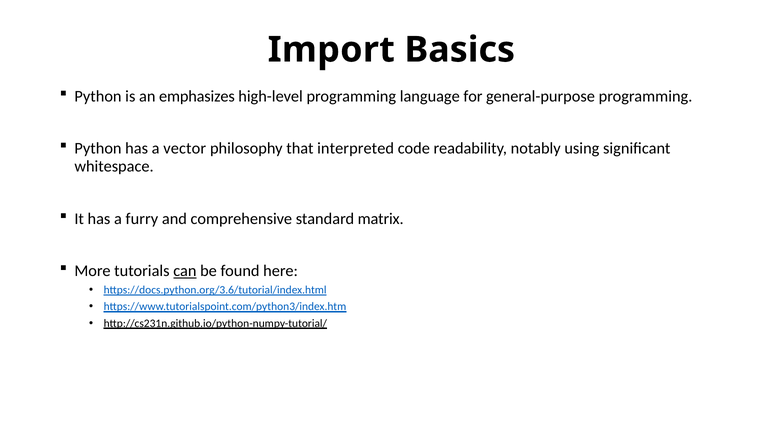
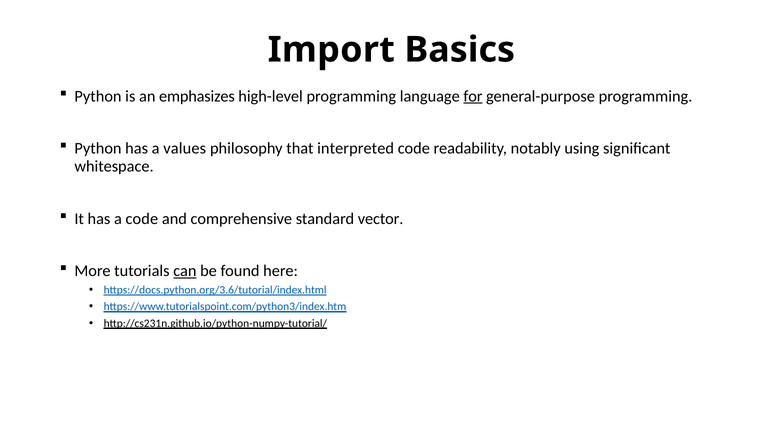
for underline: none -> present (473, 96)
vector: vector -> values (185, 149)
a furry: furry -> code (142, 219)
matrix: matrix -> vector (381, 219)
